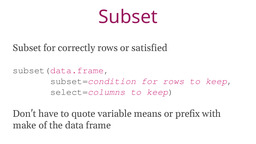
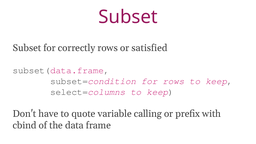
means: means -> calling (148, 114)
make: make -> cbind (25, 125)
